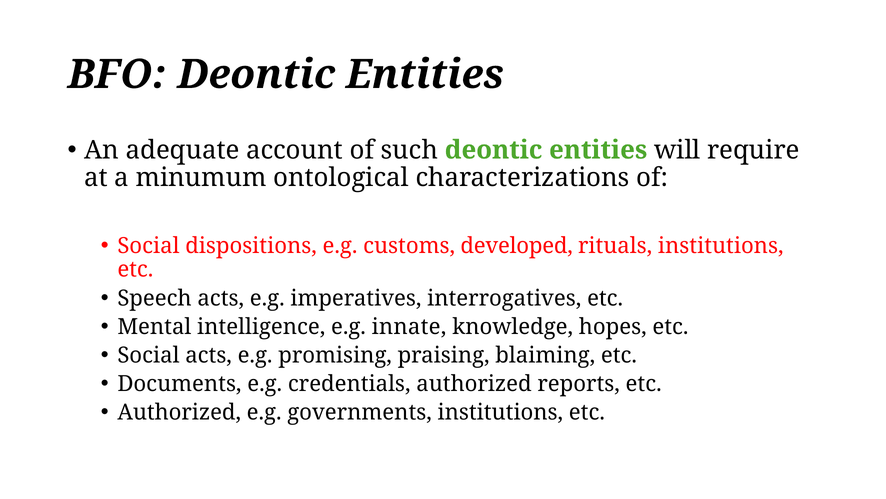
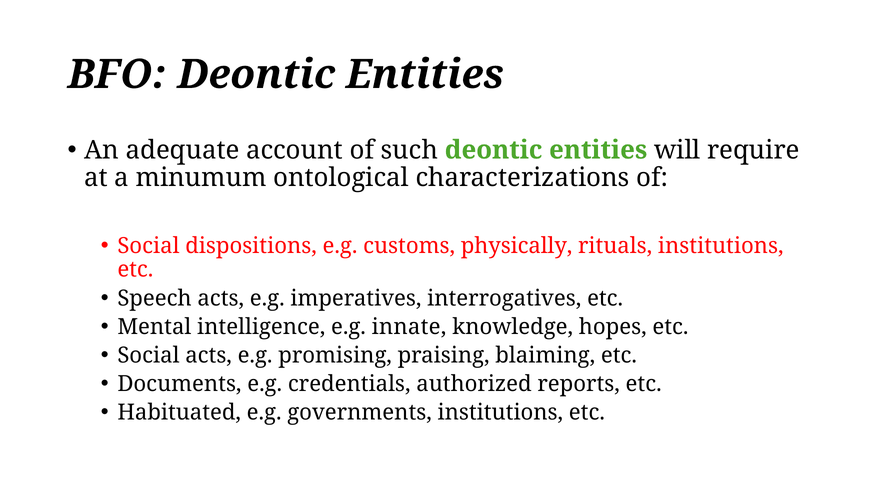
developed: developed -> physically (517, 245)
Authorized: Authorized -> Habituated (179, 412)
